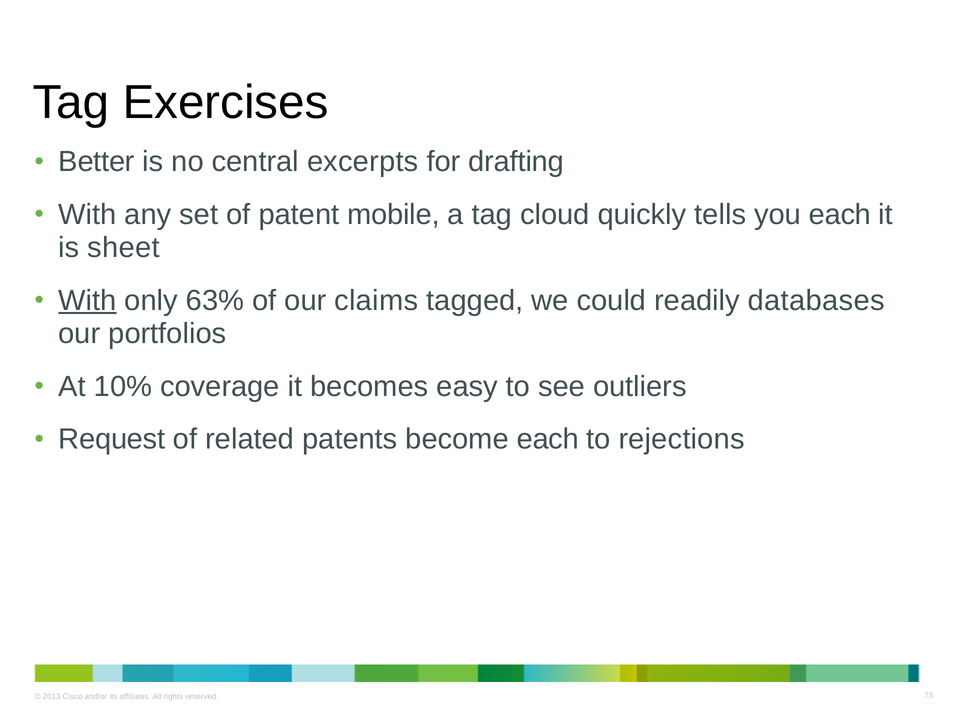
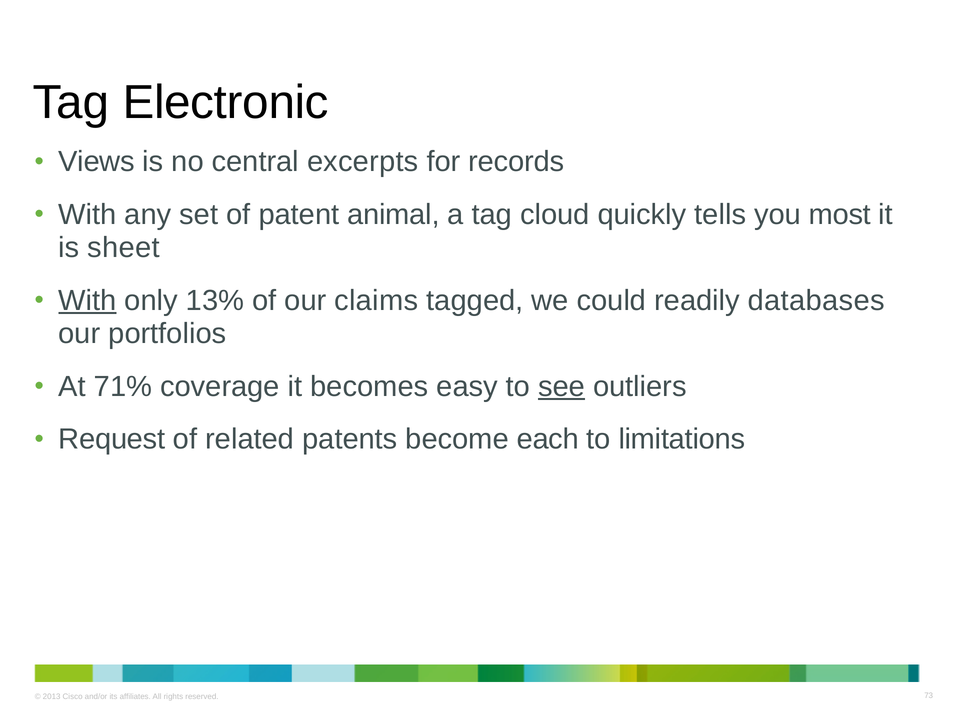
Exercises: Exercises -> Electronic (226, 103)
Better: Better -> Views (97, 162)
drafting: drafting -> records (516, 162)
mobile: mobile -> animal (393, 215)
you each: each -> most (840, 215)
63%: 63% -> 13% (215, 301)
10%: 10% -> 71% (123, 387)
see underline: none -> present (562, 387)
rejections: rejections -> limitations (682, 440)
